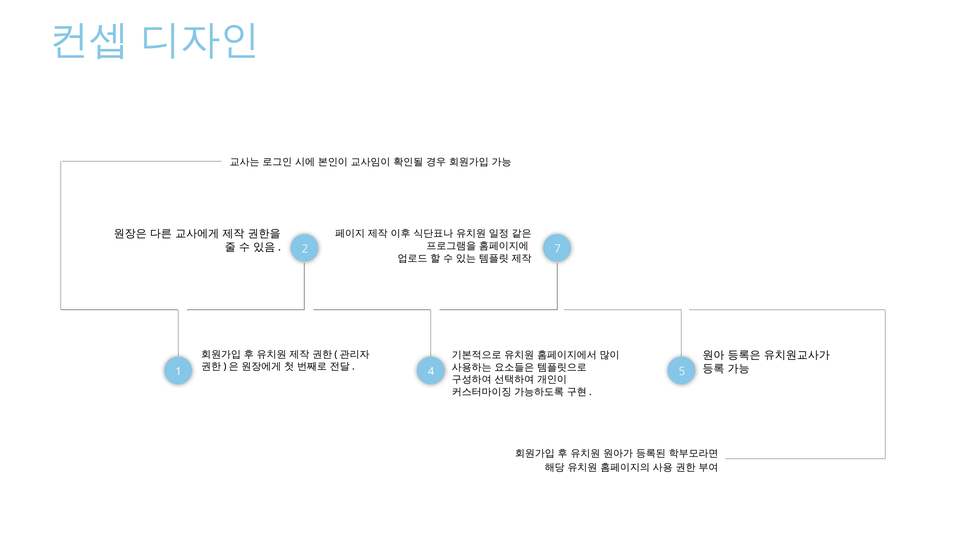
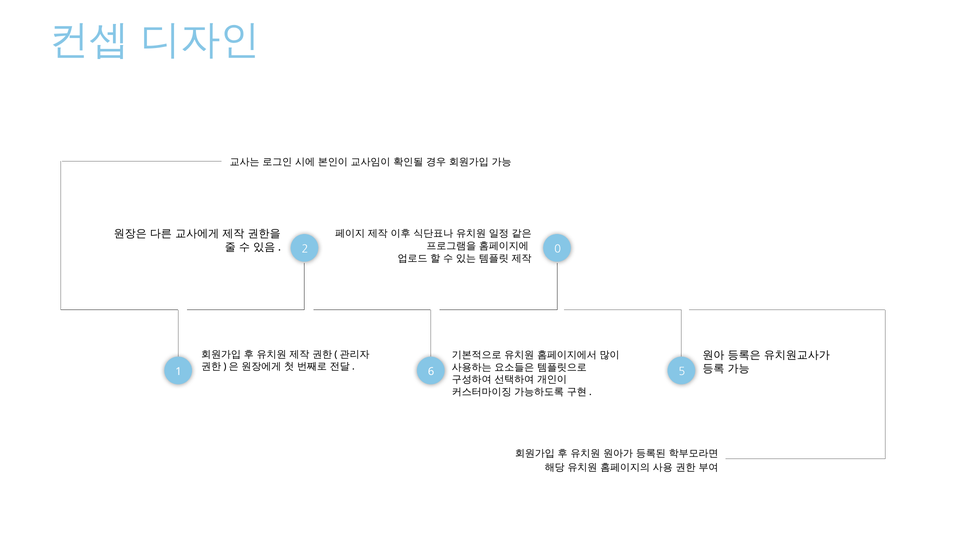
7: 7 -> 0 (558, 249)
4: 4 -> 6 (431, 371)
